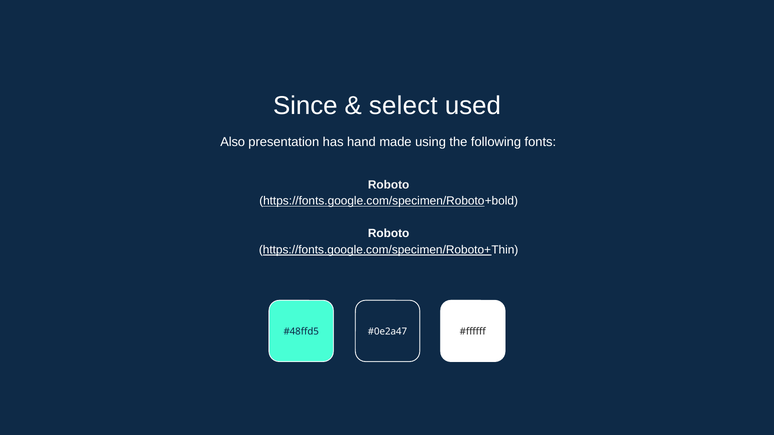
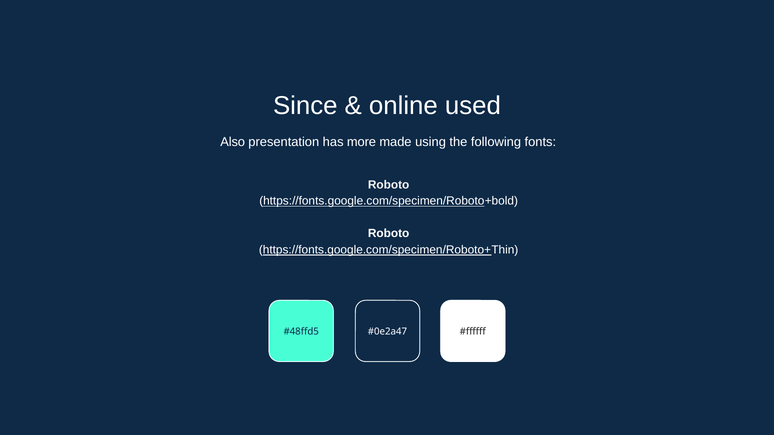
select: select -> online (403, 106)
hand: hand -> more (361, 142)
